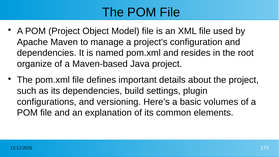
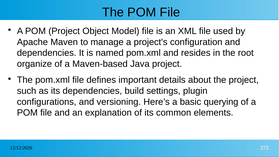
volumes: volumes -> querying (221, 102)
